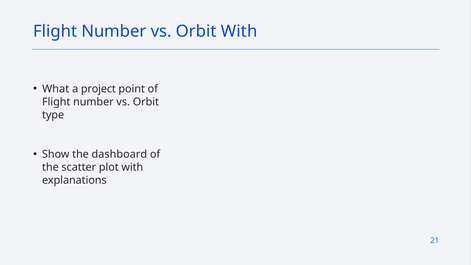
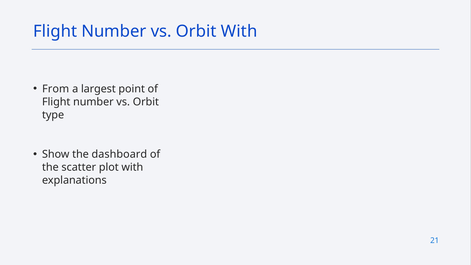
What: What -> From (56, 89)
project: project -> largest (98, 89)
